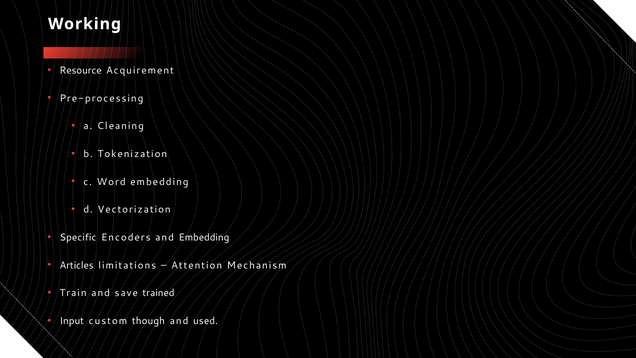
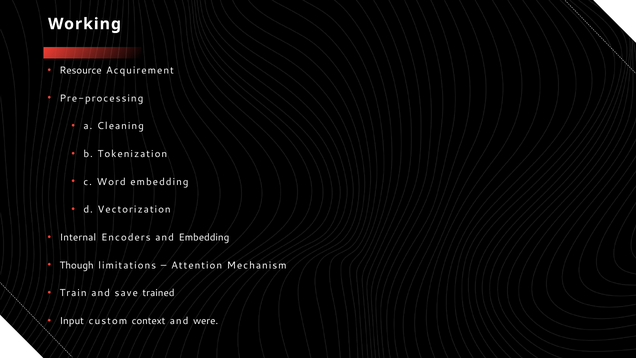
Specific: Specific -> Internal (78, 237)
Articles: Articles -> Though (77, 265)
though: though -> context (149, 321)
used: used -> were (206, 321)
